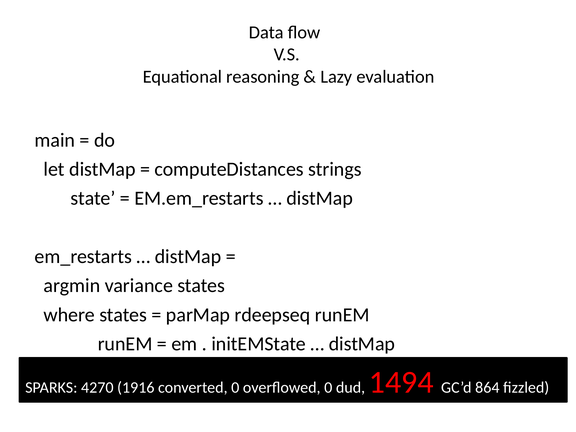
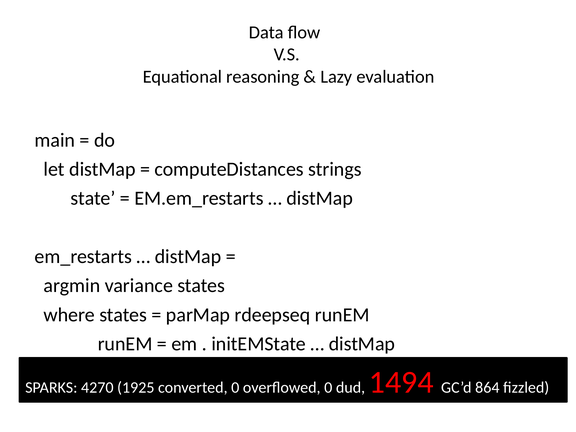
1916: 1916 -> 1925 (136, 387)
